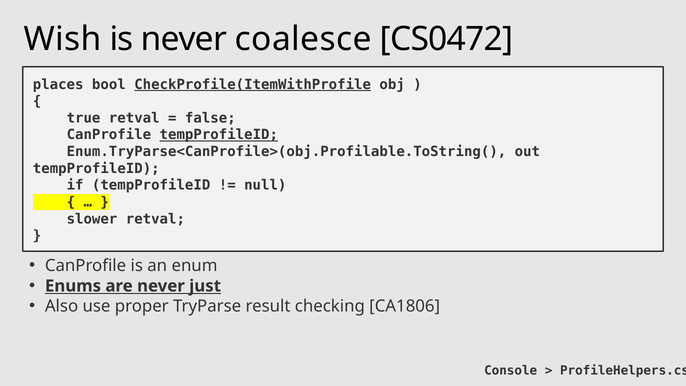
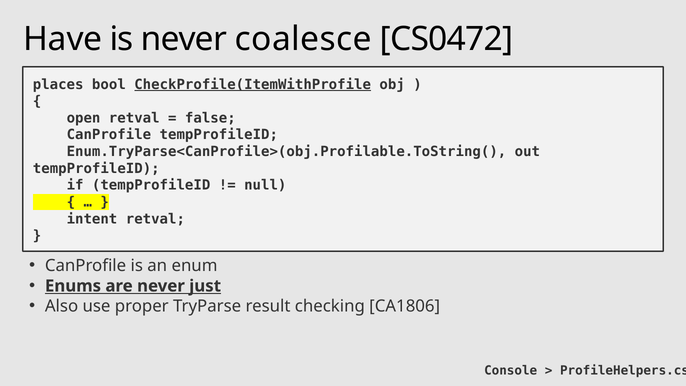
Wish: Wish -> Have (63, 39)
true: true -> open (84, 118)
tempProfileID underline: present -> none (219, 135)
slower: slower -> intent (92, 219)
